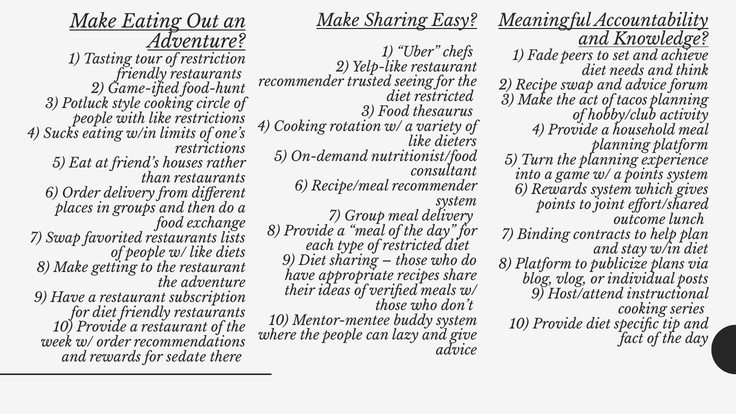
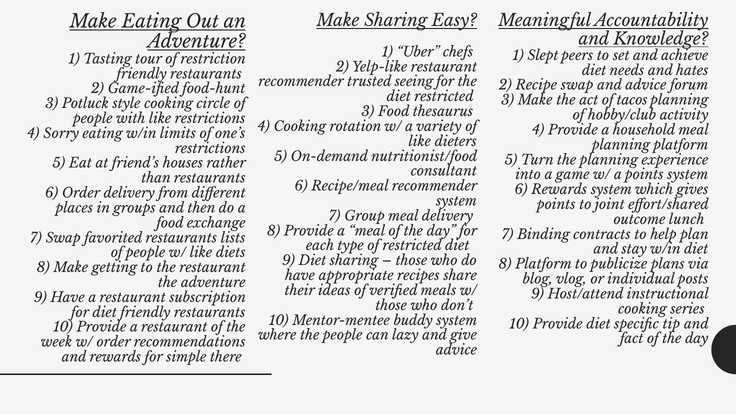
Fade: Fade -> Slept (543, 56)
think: think -> hates (692, 71)
Sucks: Sucks -> Sorry (61, 134)
sedate: sedate -> simple (186, 357)
